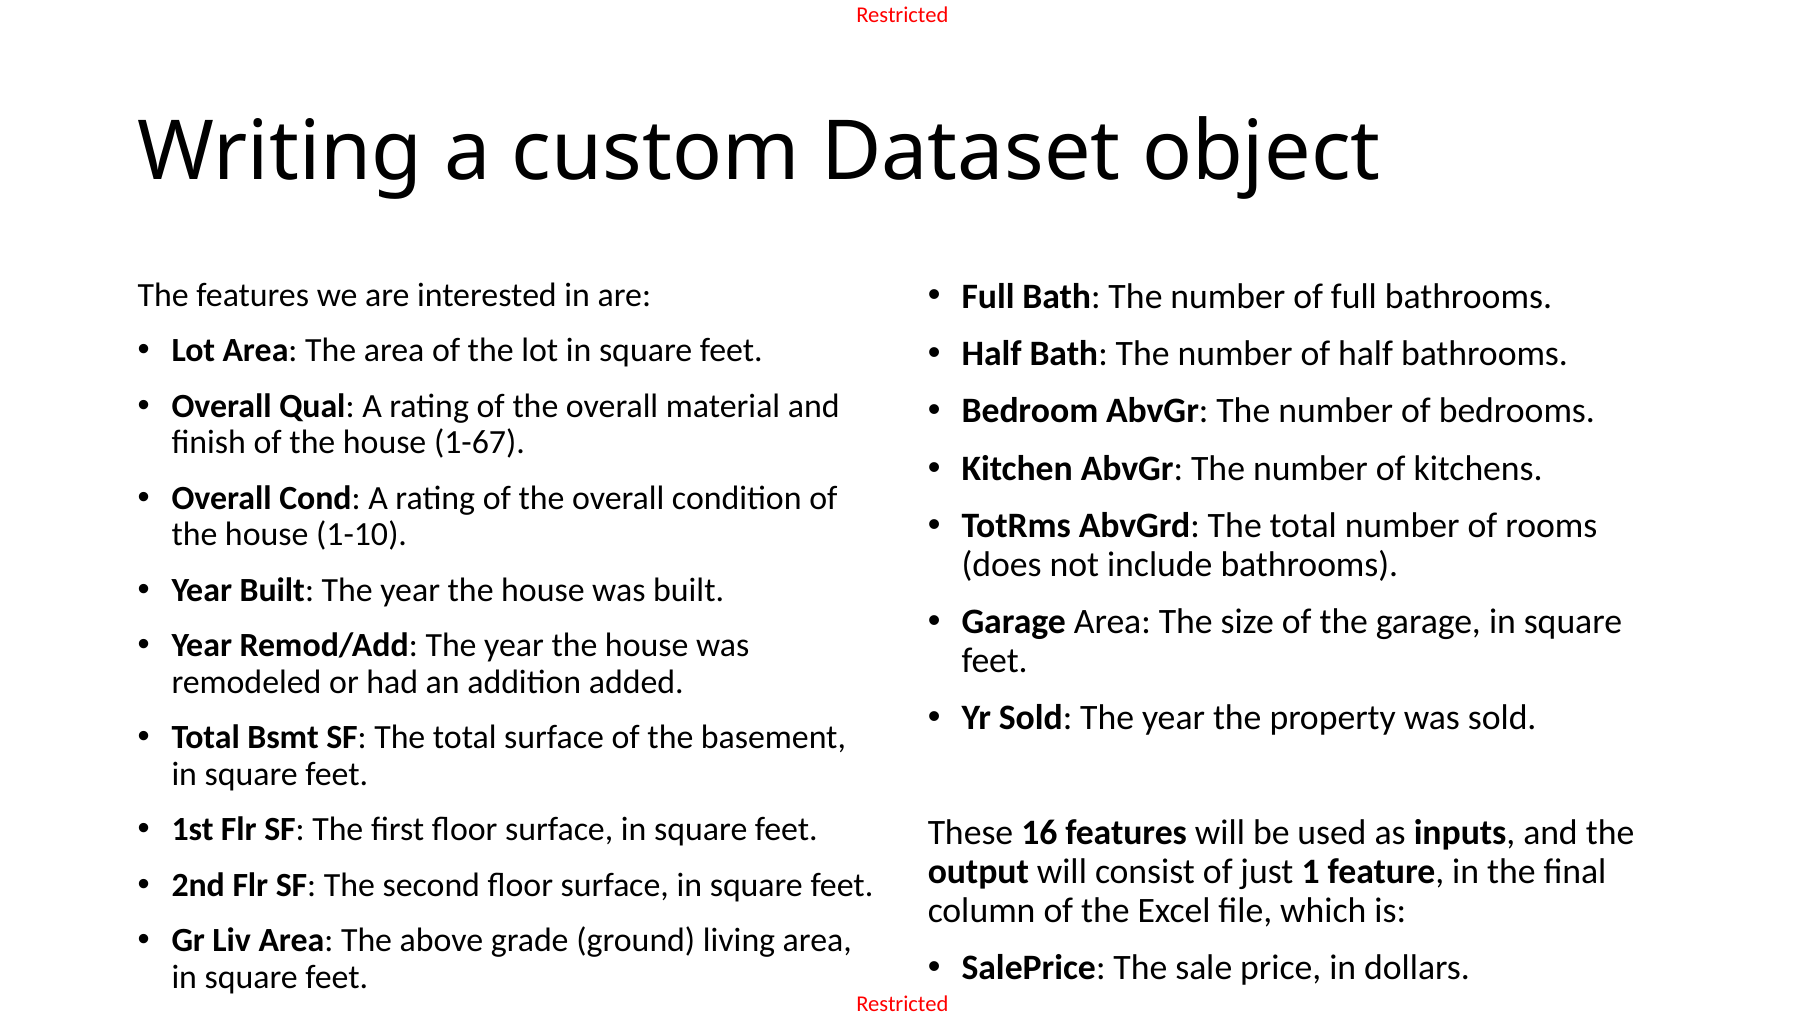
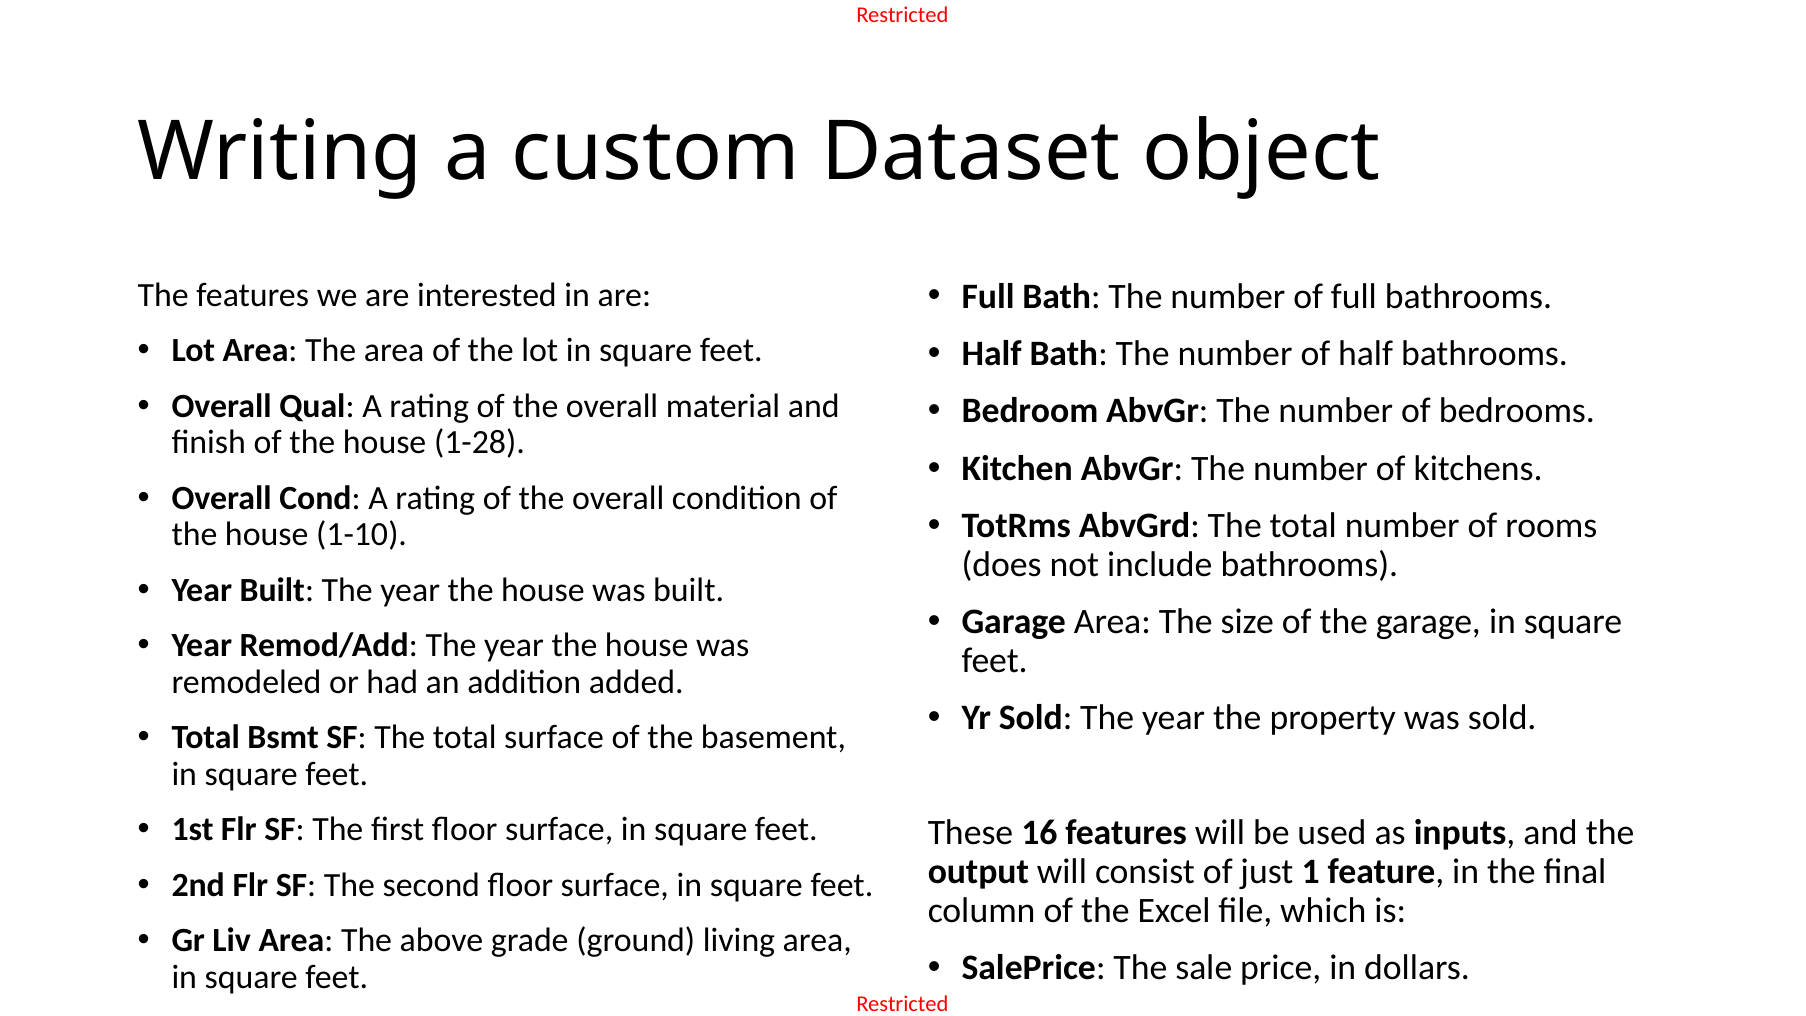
1-67: 1-67 -> 1-28 (479, 443)
